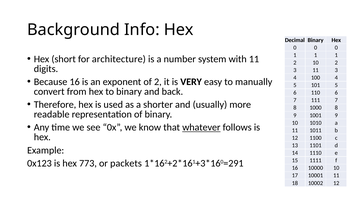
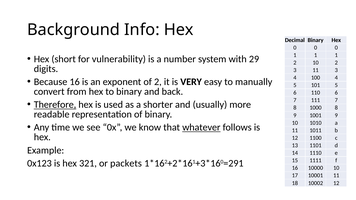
architecture: architecture -> vulnerability (119, 59)
with 11: 11 -> 29 (254, 59)
Therefore underline: none -> present (55, 105)
773: 773 -> 321 (88, 163)
